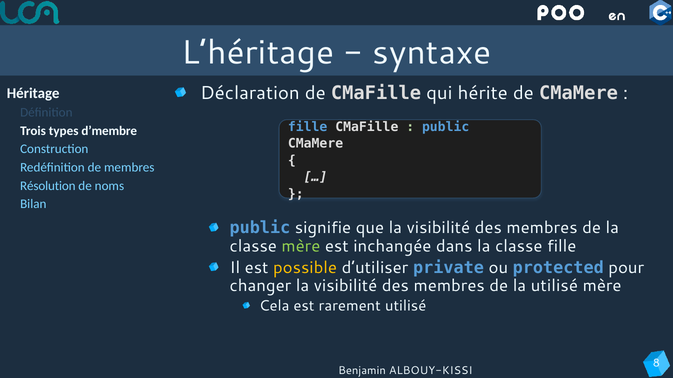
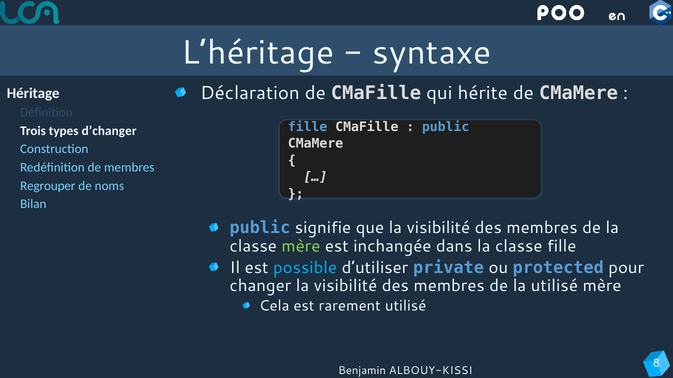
d’membre: d’membre -> d’changer (109, 131)
Résolution: Résolution -> Regrouper (48, 186)
possible colour: yellow -> light blue (305, 268)
